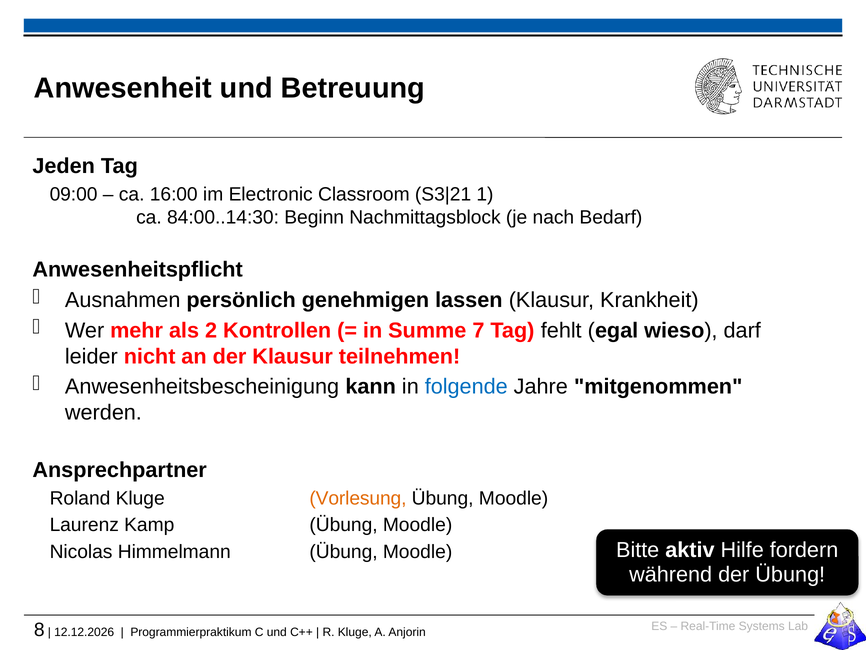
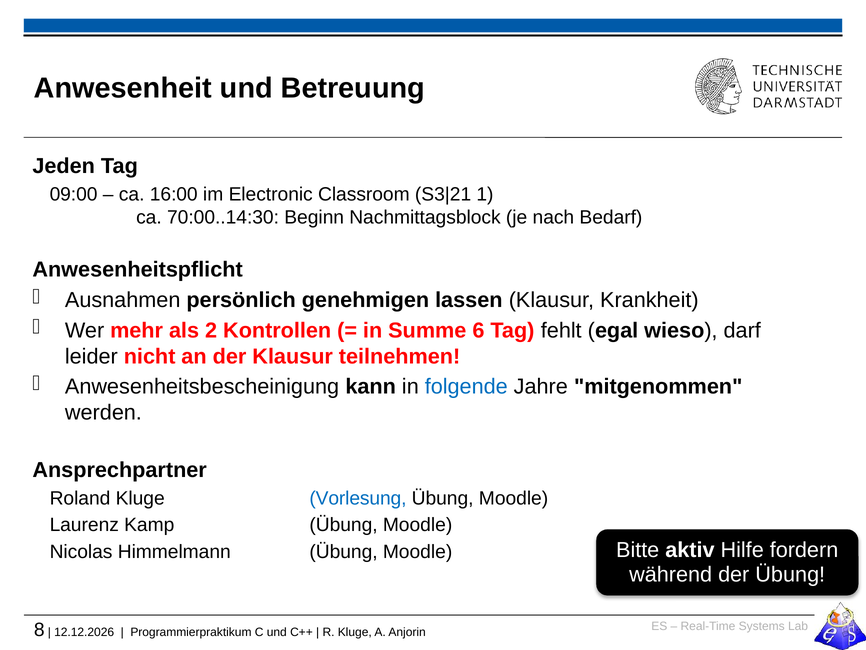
84:00..14:30: 84:00..14:30 -> 70:00..14:30 (223, 217)
7: 7 -> 6 (478, 330)
Vorlesung colour: orange -> blue (358, 498)
